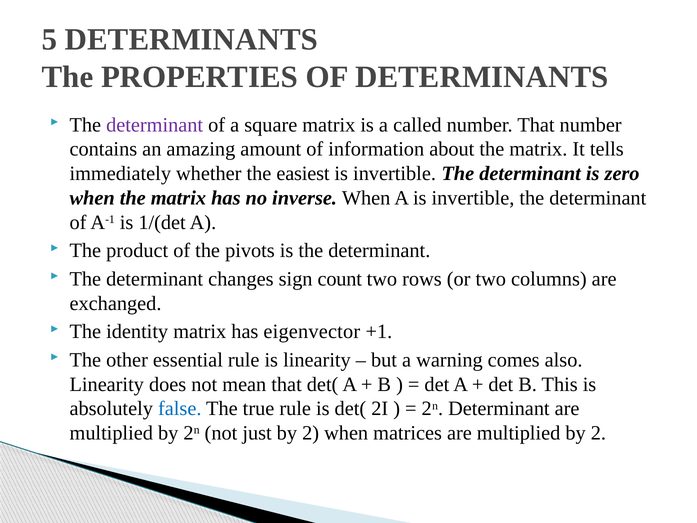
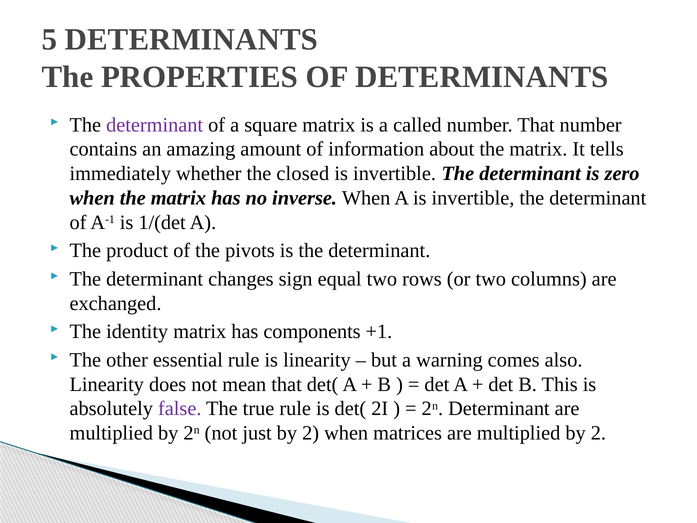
easiest: easiest -> closed (303, 174)
count: count -> equal (340, 279)
eigenvector: eigenvector -> components (312, 331)
false colour: blue -> purple (180, 409)
